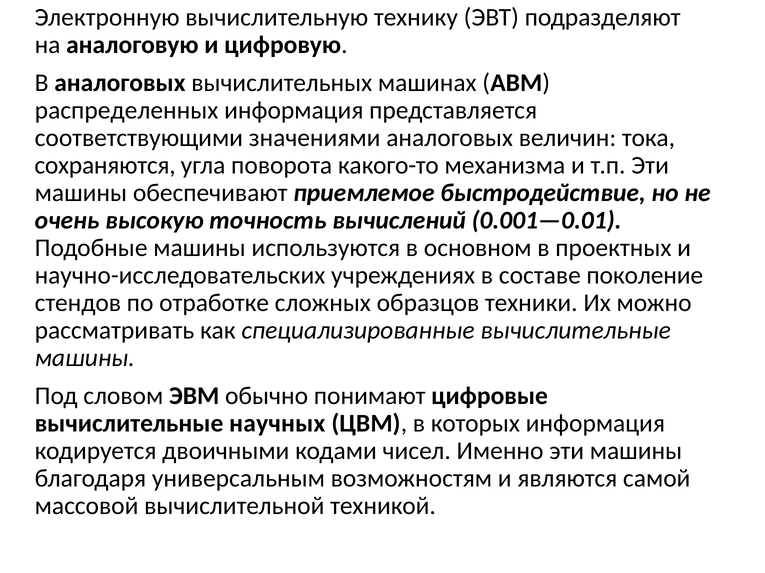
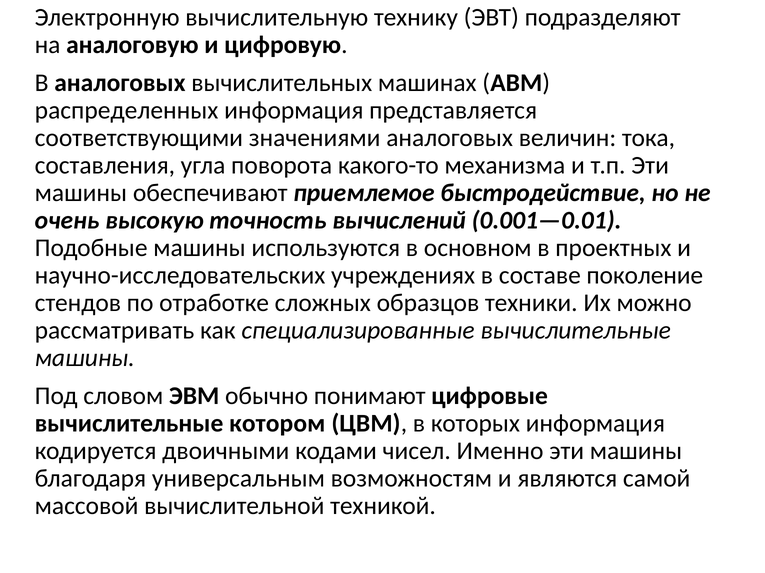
сохраняются: сохраняются -> составления (105, 166)
научных: научных -> котором (277, 424)
